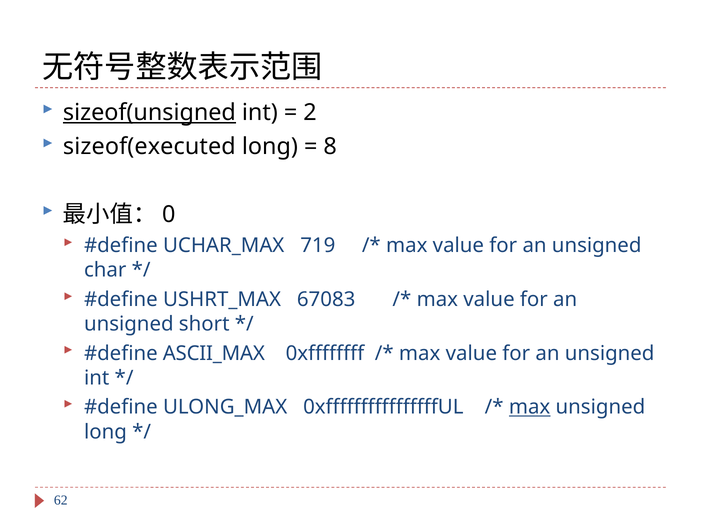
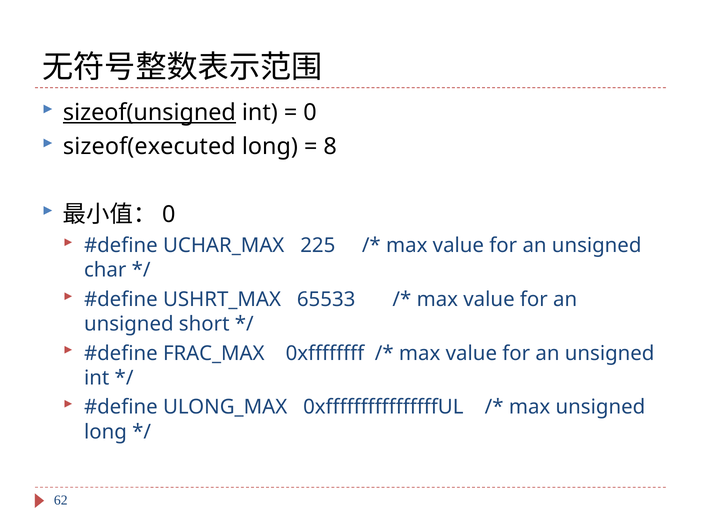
2: 2 -> 0 (310, 113)
719: 719 -> 225 (318, 245)
67083: 67083 -> 65533 (326, 299)
ASCII_MAX: ASCII_MAX -> FRAC_MAX (214, 353)
max underline: present -> none (530, 407)
